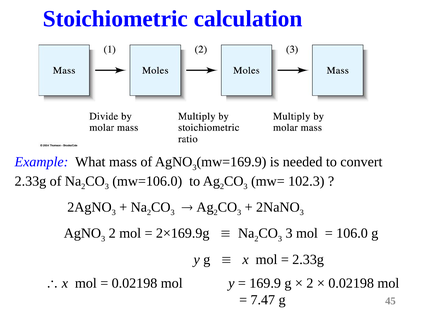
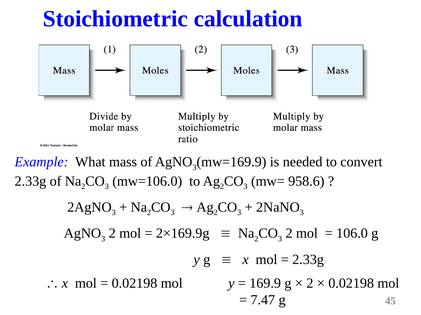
102.3: 102.3 -> 958.6 (306, 181)
3: 3 -> 2 (289, 234)
